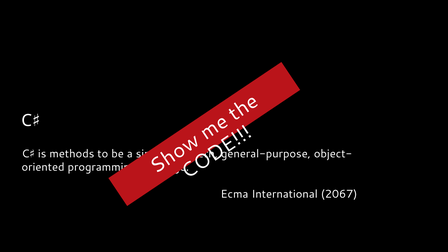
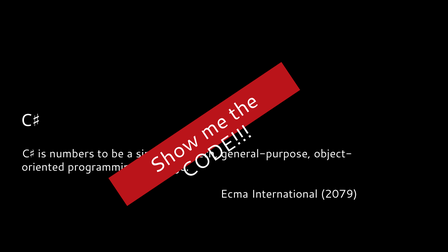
methods: methods -> numbers (72, 154)
2067: 2067 -> 2079 (339, 194)
